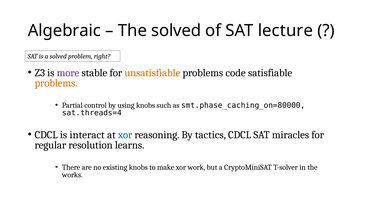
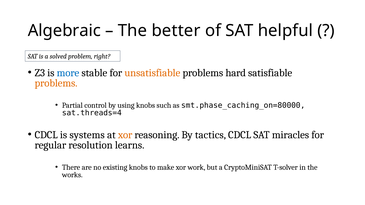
The solved: solved -> better (176, 31)
lecture: lecture -> helpful (285, 31)
more colour: purple -> blue (68, 73)
code: code -> hard (236, 73)
interact: interact -> systems (87, 135)
xor colour: blue -> orange (125, 135)
